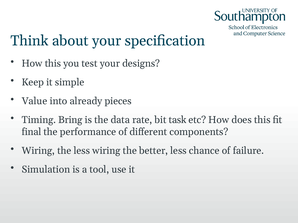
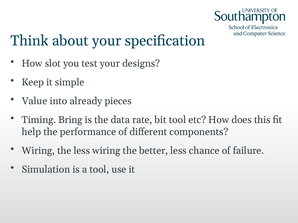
How this: this -> slot (53, 64)
bit task: task -> tool (177, 120)
final: final -> help (31, 132)
